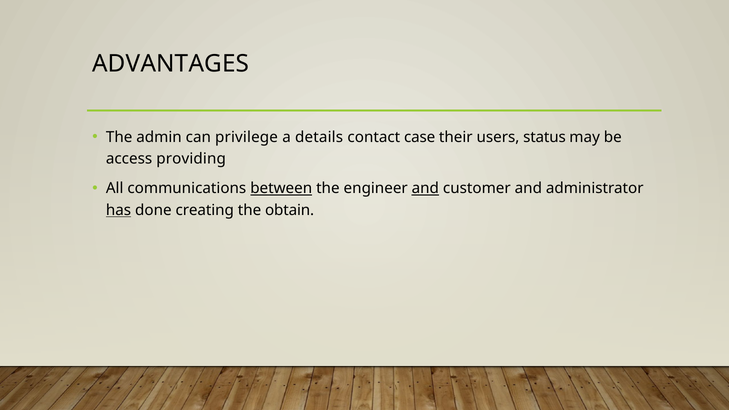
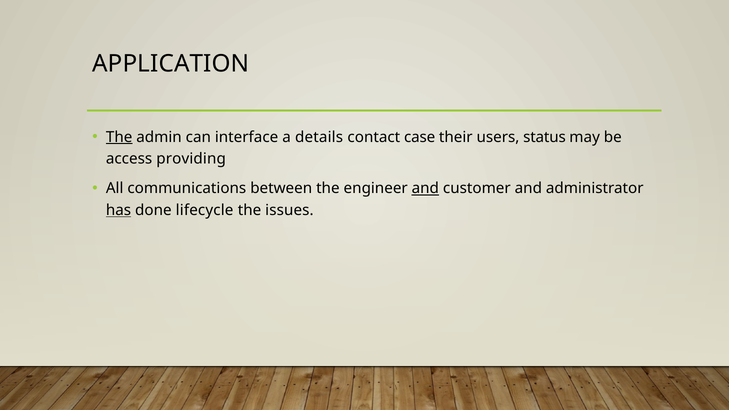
ADVANTAGES: ADVANTAGES -> APPLICATION (171, 64)
The underline: none -> present (119, 137)
privilege: privilege -> interface (247, 137)
between underline: present -> none (281, 188)
creating: creating -> lifecycle (205, 210)
obtain: obtain -> issues (289, 210)
